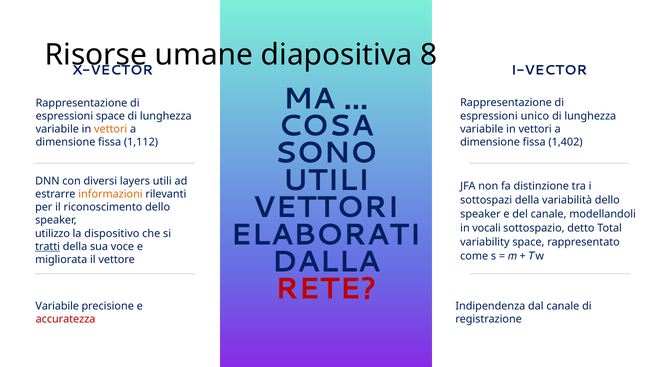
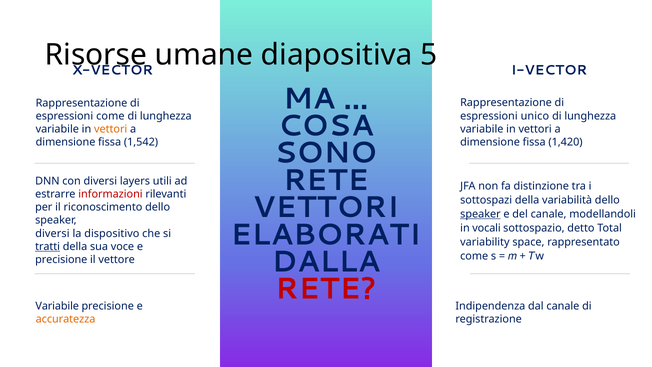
8: 8 -> 5 (429, 55)
espressioni space: space -> come (110, 116)
1,402: 1,402 -> 1,420 (566, 142)
1,112: 1,112 -> 1,542 (141, 142)
UTILI: UTILI -> RETE (326, 180)
informazioni colour: orange -> red (110, 194)
speaker underline: none -> present (480, 214)
utilizzo: utilizzo -> diversi (52, 233)
migliorata: migliorata -> precisione (61, 259)
accuratezza colour: red -> orange (66, 319)
